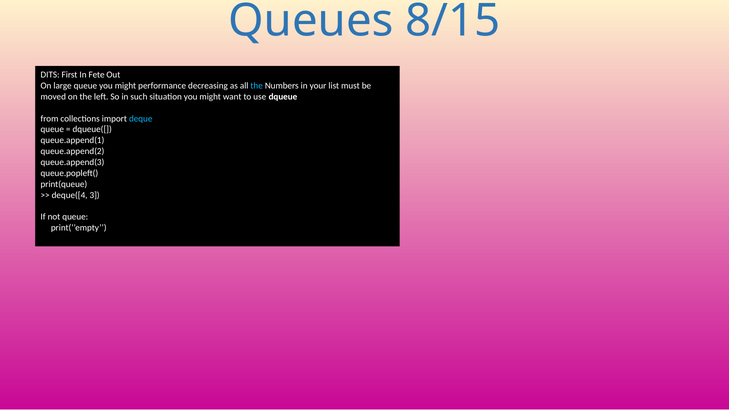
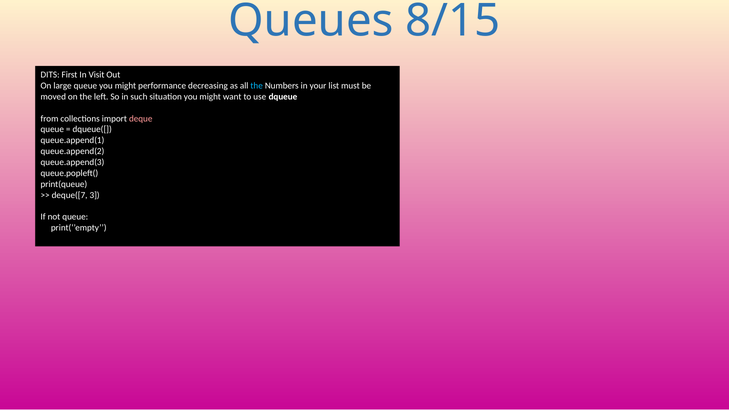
Fete: Fete -> Visit (97, 75)
deque colour: light blue -> pink (141, 119)
deque([4: deque([4 -> deque([7 (70, 195)
